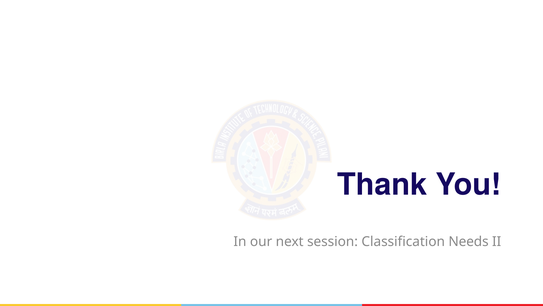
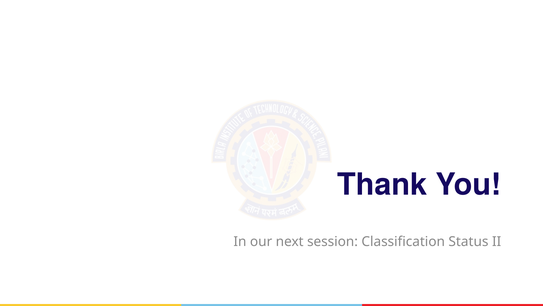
Needs: Needs -> Status (468, 241)
